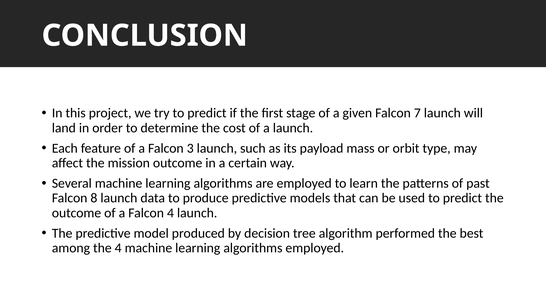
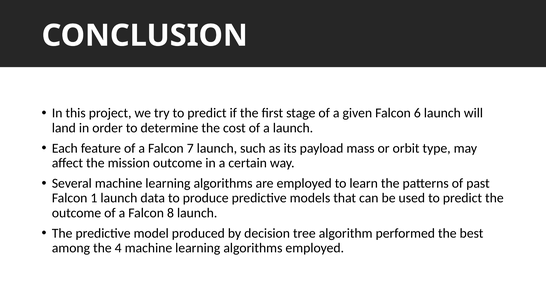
7: 7 -> 6 (417, 113)
3: 3 -> 7 (190, 148)
8: 8 -> 1 (94, 198)
Falcon 4: 4 -> 8 (170, 213)
